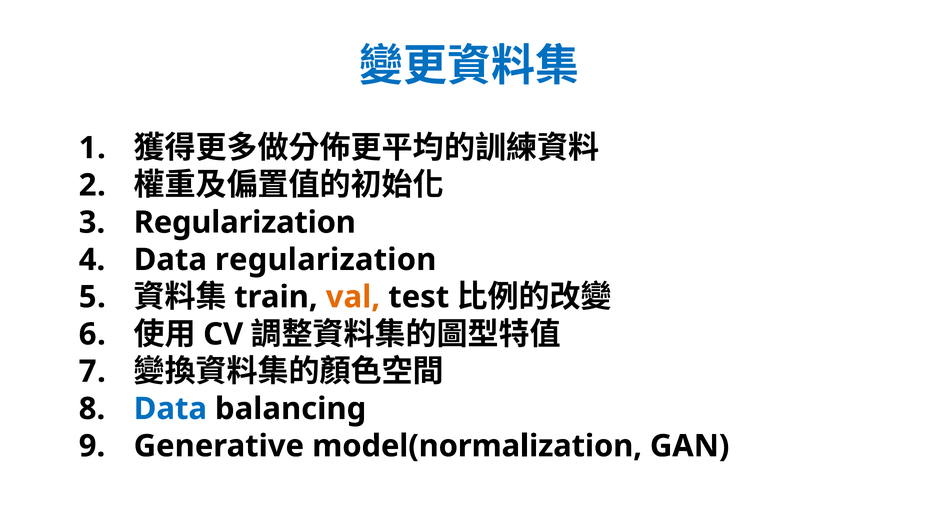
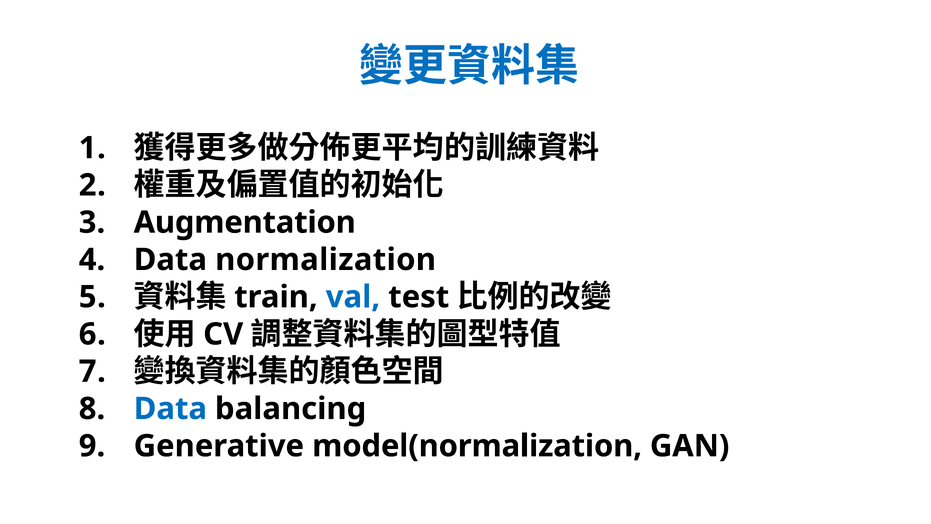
Regularization: Regularization -> Augmentation (245, 222)
Data regularization: regularization -> normalization (326, 260)
val colour: orange -> blue (353, 297)
